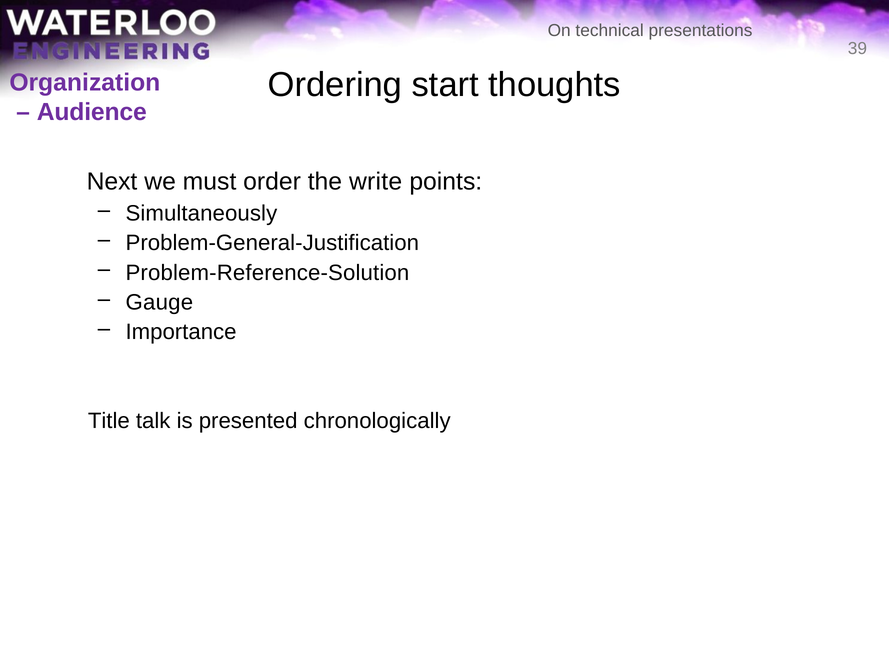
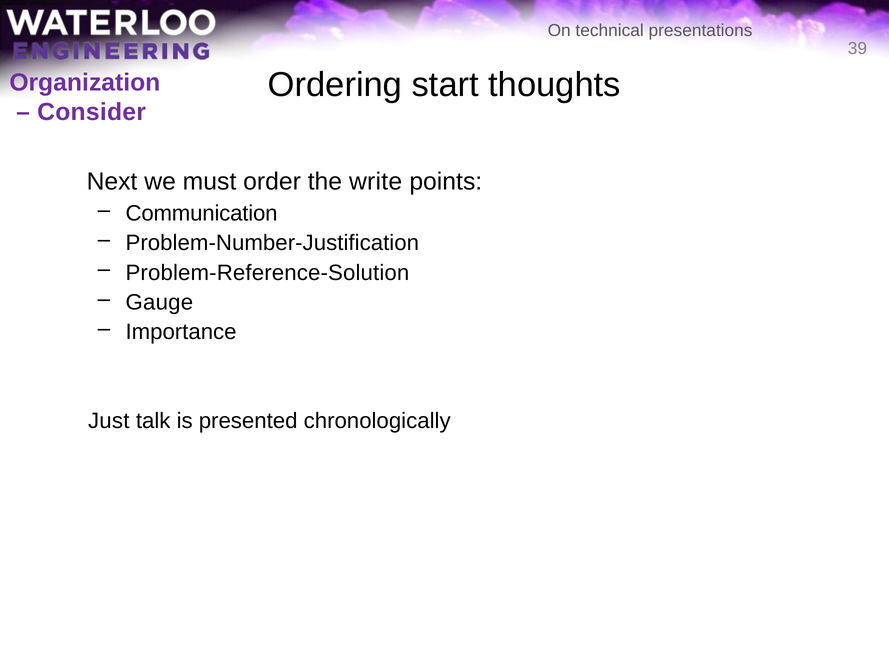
Audience: Audience -> Consider (92, 112)
Simultaneously: Simultaneously -> Communication (202, 213)
Problem-General-Justification: Problem-General-Justification -> Problem-Number-Justification (272, 243)
Title: Title -> Just (109, 421)
